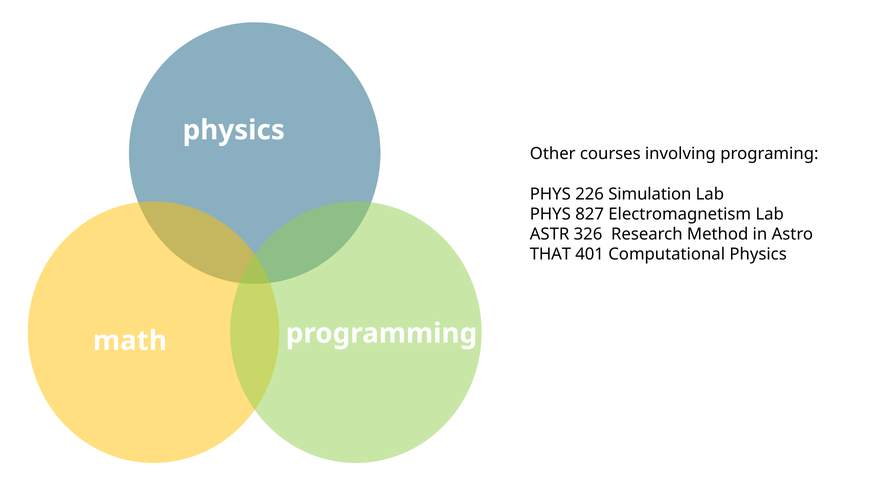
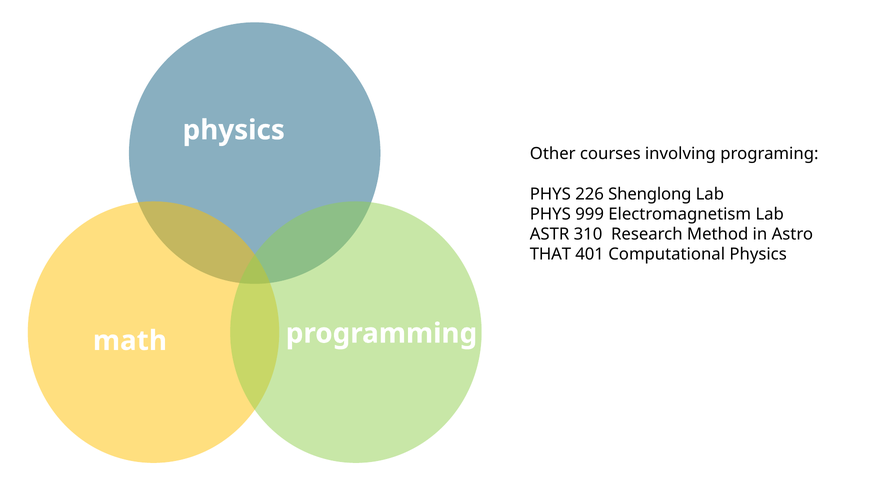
Simulation: Simulation -> Shenglong (650, 194)
827: 827 -> 999 (590, 214)
326: 326 -> 310 (588, 234)
